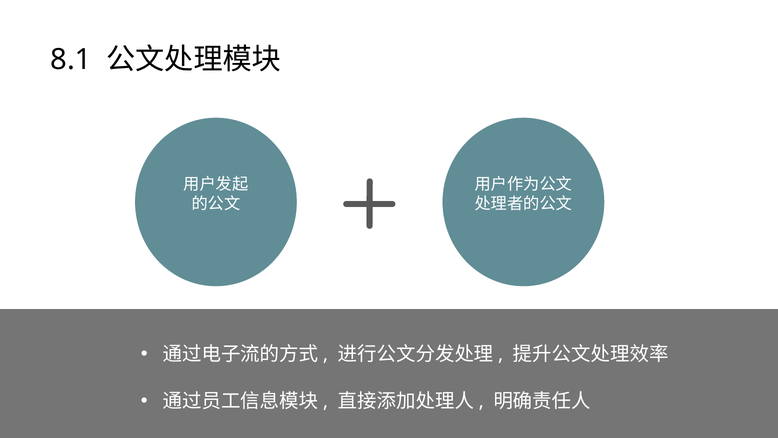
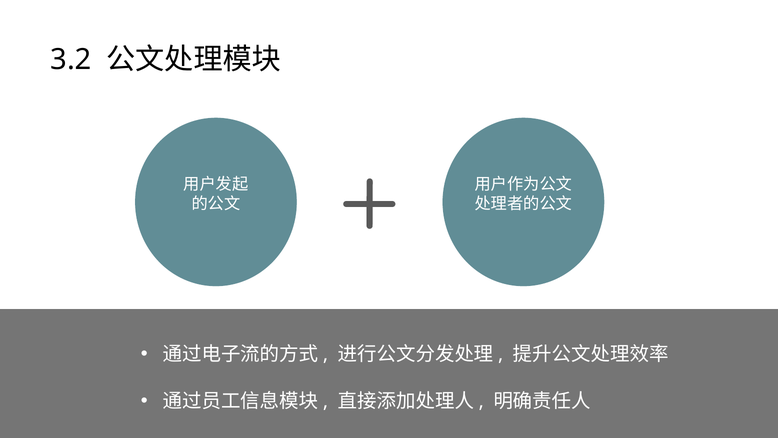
8.1: 8.1 -> 3.2 (71, 60)
